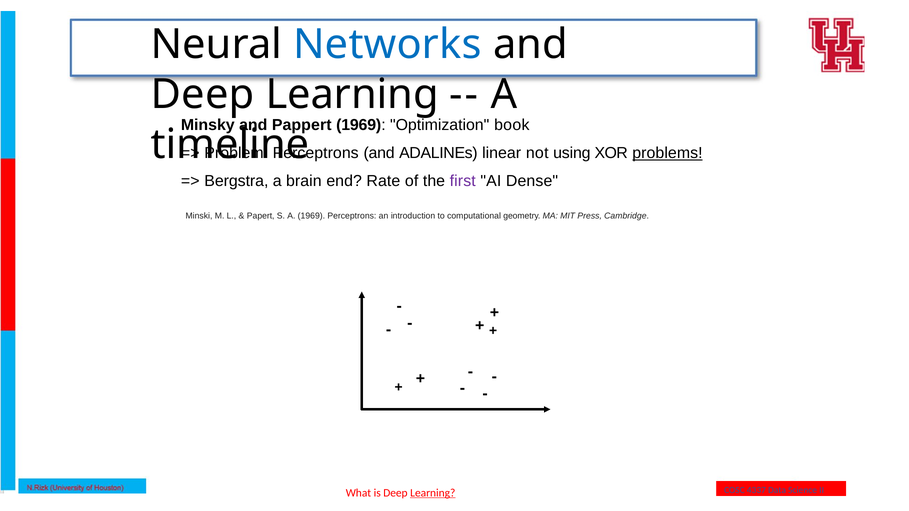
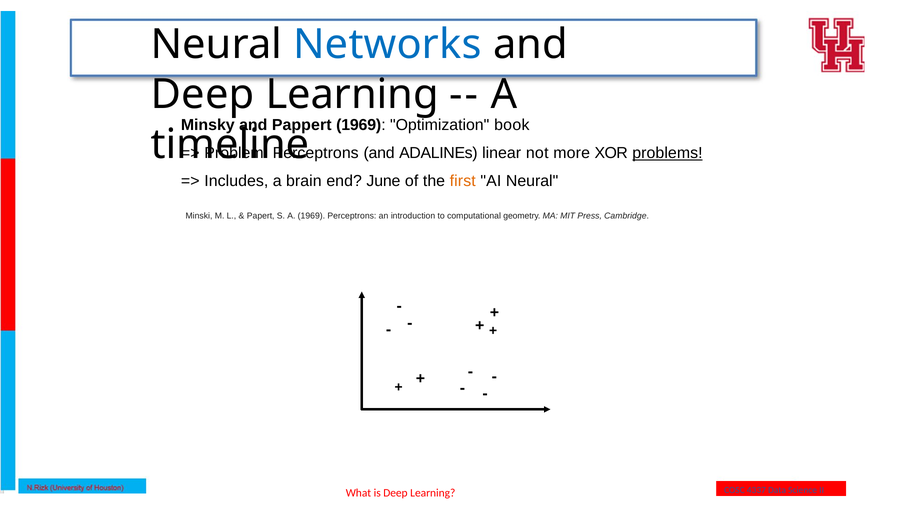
using: using -> more (572, 153)
Bergstra: Bergstra -> Includes (236, 181)
Rate: Rate -> June (383, 181)
first colour: purple -> orange (463, 181)
AI Dense: Dense -> Neural (532, 181)
Learning underline: present -> none (433, 493)
